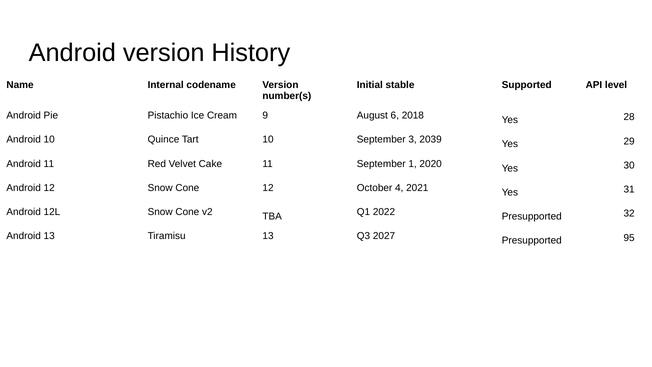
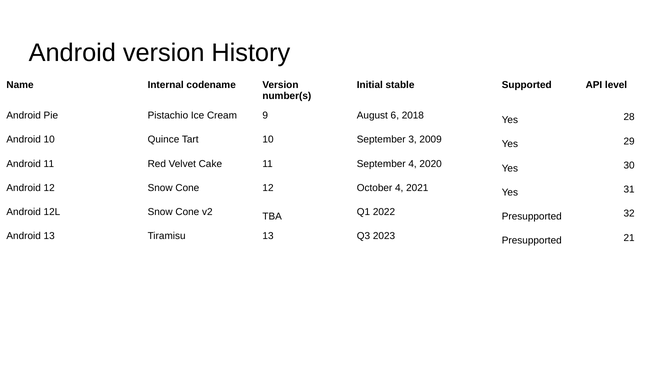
2039: 2039 -> 2009 (431, 140)
September 1: 1 -> 4 (413, 164)
2027: 2027 -> 2023 (384, 236)
95: 95 -> 21 (629, 238)
